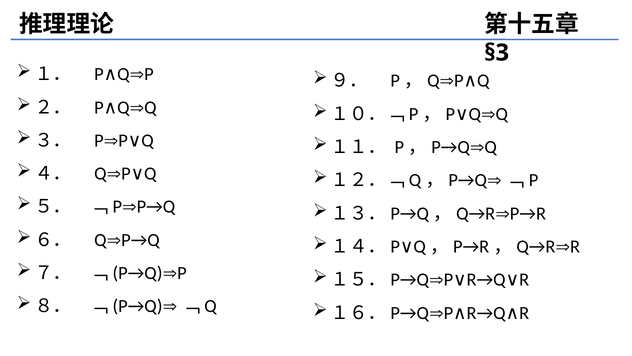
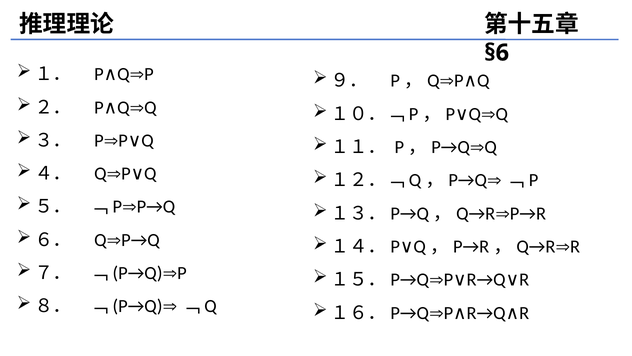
§3: §3 -> §6 (497, 53)
